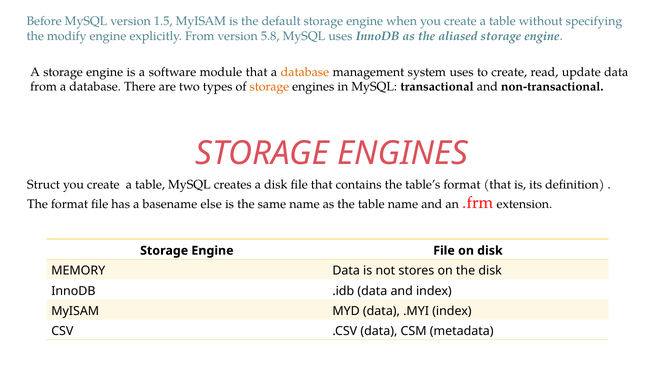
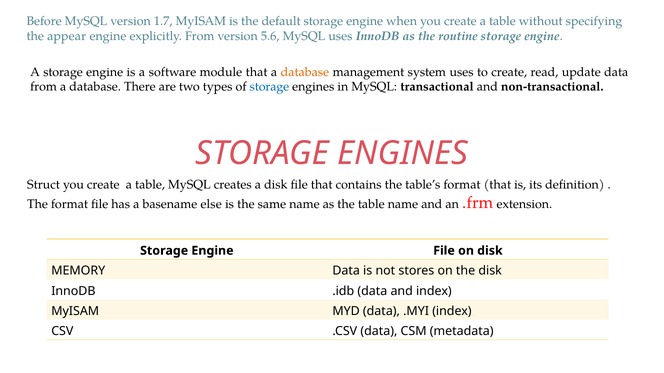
1.5: 1.5 -> 1.7 (163, 21)
modify: modify -> appear (67, 36)
5.8: 5.8 -> 5.6 (270, 36)
aliased: aliased -> routine (458, 36)
storage colour: orange -> blue (269, 87)
